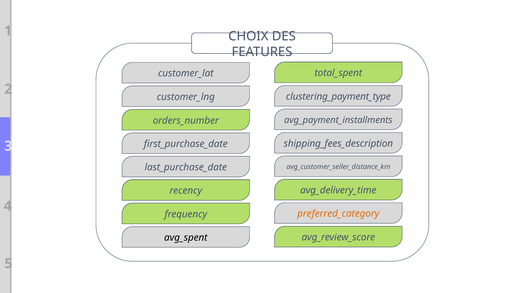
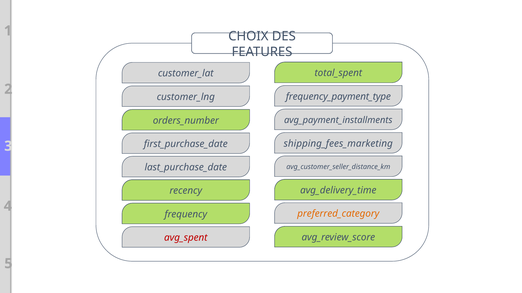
clustering_payment_type: clustering_payment_type -> frequency_payment_type (338, 97)
shipping_fees_description: shipping_fees_description -> shipping_fees_marketing (338, 144)
avg_spent colour: black -> red (186, 238)
